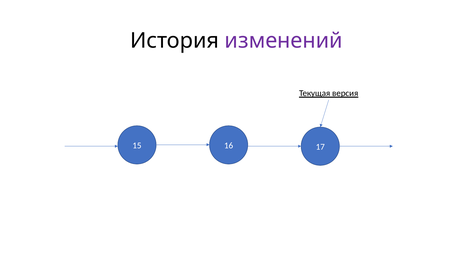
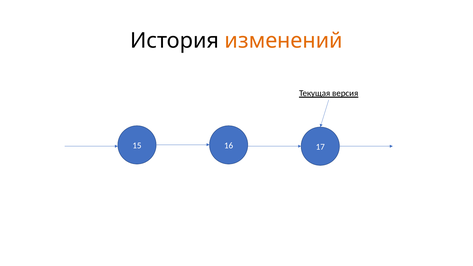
изменений colour: purple -> orange (284, 41)
